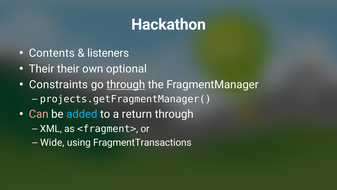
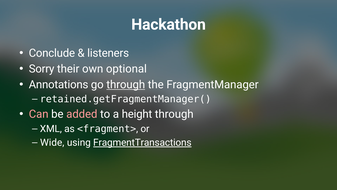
Contents: Contents -> Conclude (52, 53)
Their: Their -> Sorry (42, 69)
Constraints: Constraints -> Annotations (59, 84)
projects.getFragmentManager(: projects.getFragmentManager( -> retained.getFragmentManager( (126, 99)
added colour: light blue -> pink (82, 114)
return: return -> height (137, 114)
FragmentTransactions underline: none -> present (142, 142)
